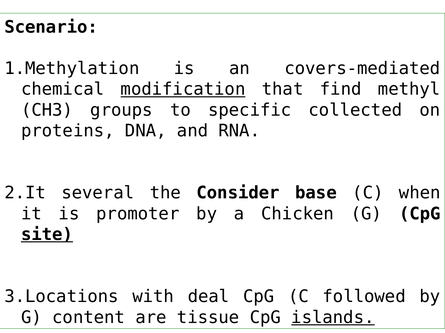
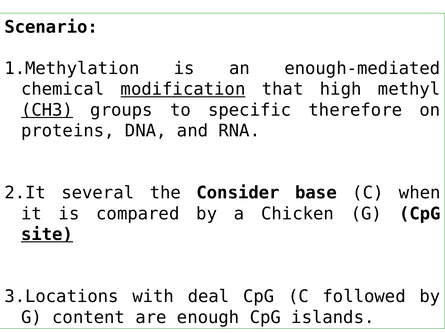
covers-mediated: covers-mediated -> enough-mediated (362, 69)
find: find -> high (341, 89)
CH3 underline: none -> present (47, 110)
collected: collected -> therefore (355, 110)
promoter: promoter -> compared (138, 214)
tissue: tissue -> enough (208, 318)
islands underline: present -> none (333, 318)
